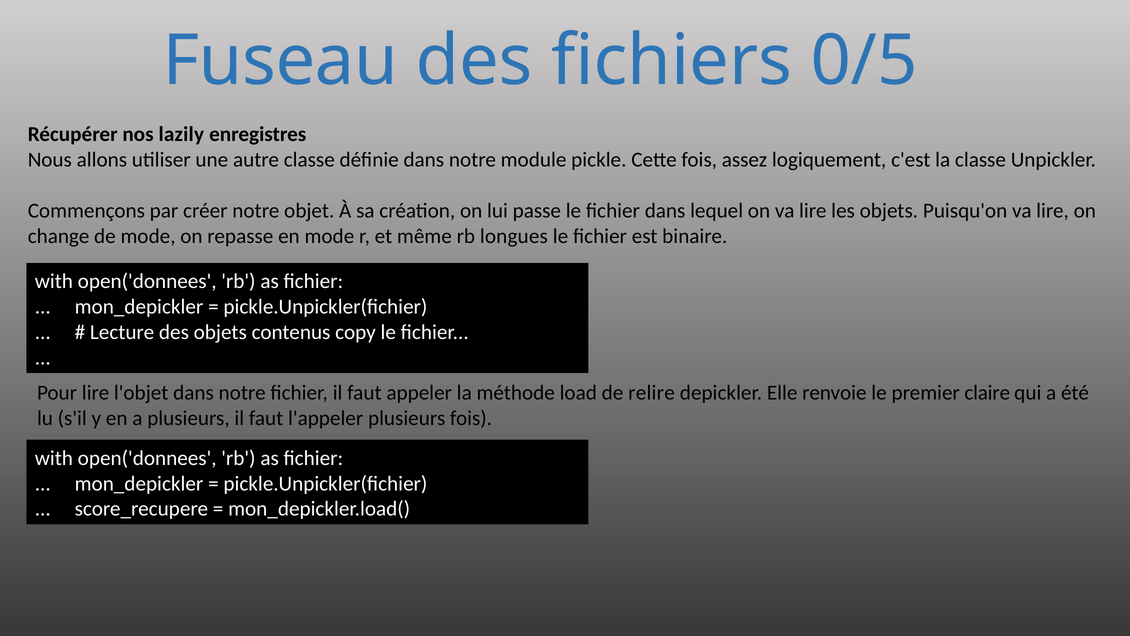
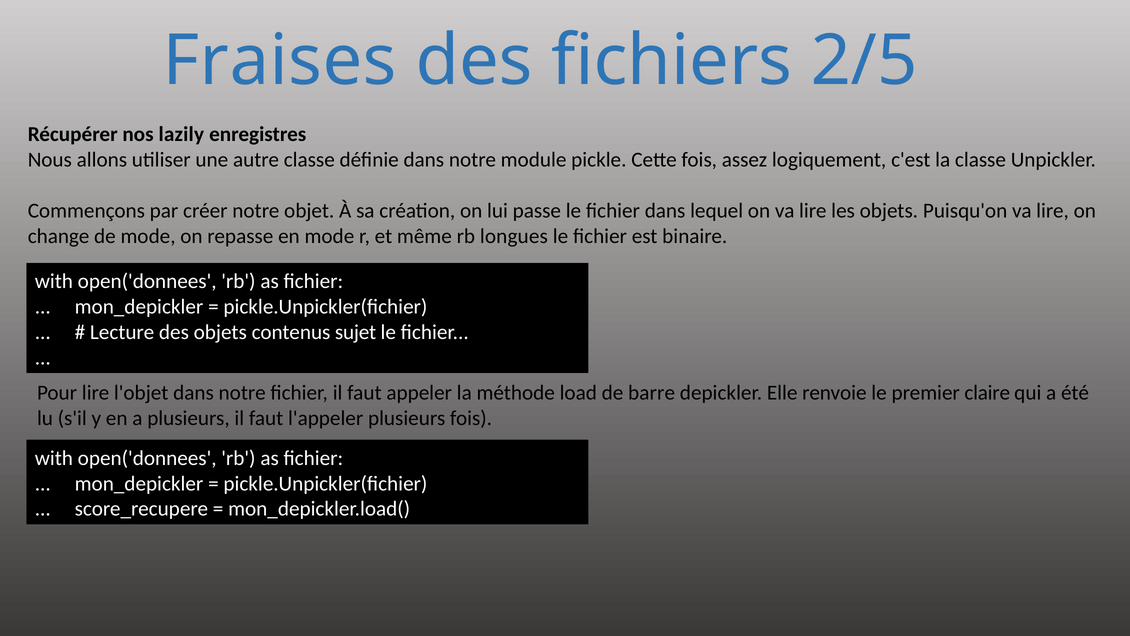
Fuseau: Fuseau -> Fraises (280, 61)
0/5: 0/5 -> 2/5 (864, 61)
copy: copy -> sujet (356, 332)
relire: relire -> barre (652, 393)
